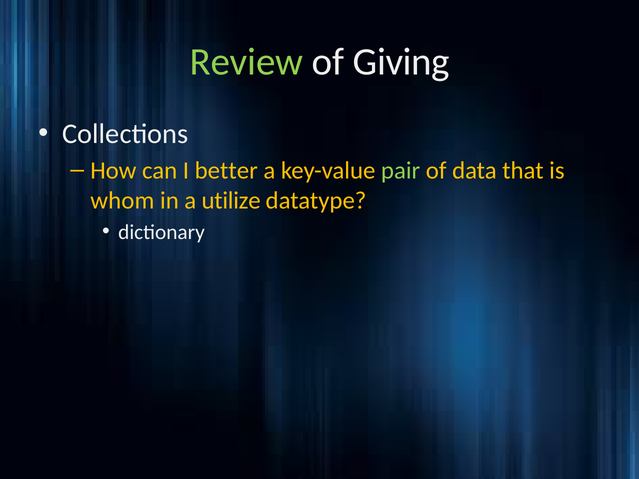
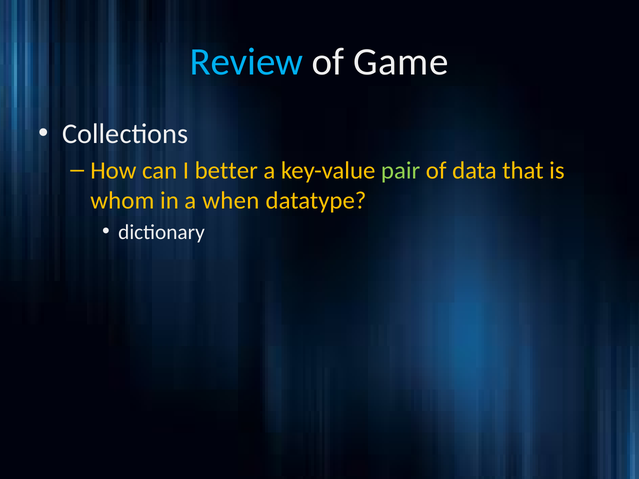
Review colour: light green -> light blue (246, 62)
Giving: Giving -> Game (401, 62)
utilize: utilize -> when (231, 200)
